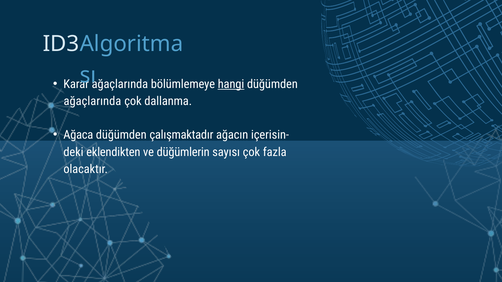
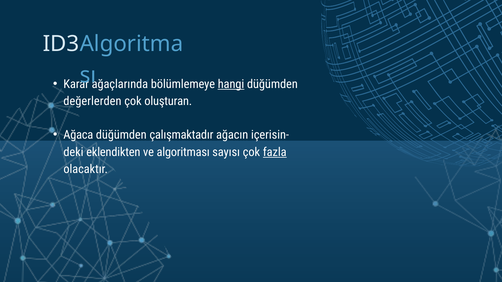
ağaçlarında: ağaçlarında -> değerlerden (92, 101)
dallanma: dallanma -> oluşturan (168, 101)
düğümlerin: düğümlerin -> algoritması (183, 152)
fazla underline: none -> present (275, 152)
